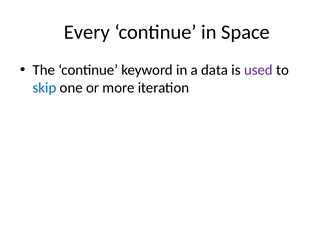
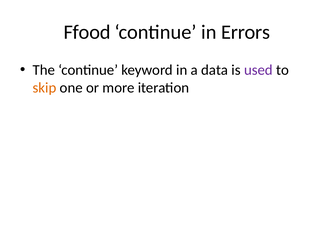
Every: Every -> Ffood (87, 32)
Space: Space -> Errors (246, 32)
skip colour: blue -> orange (44, 88)
